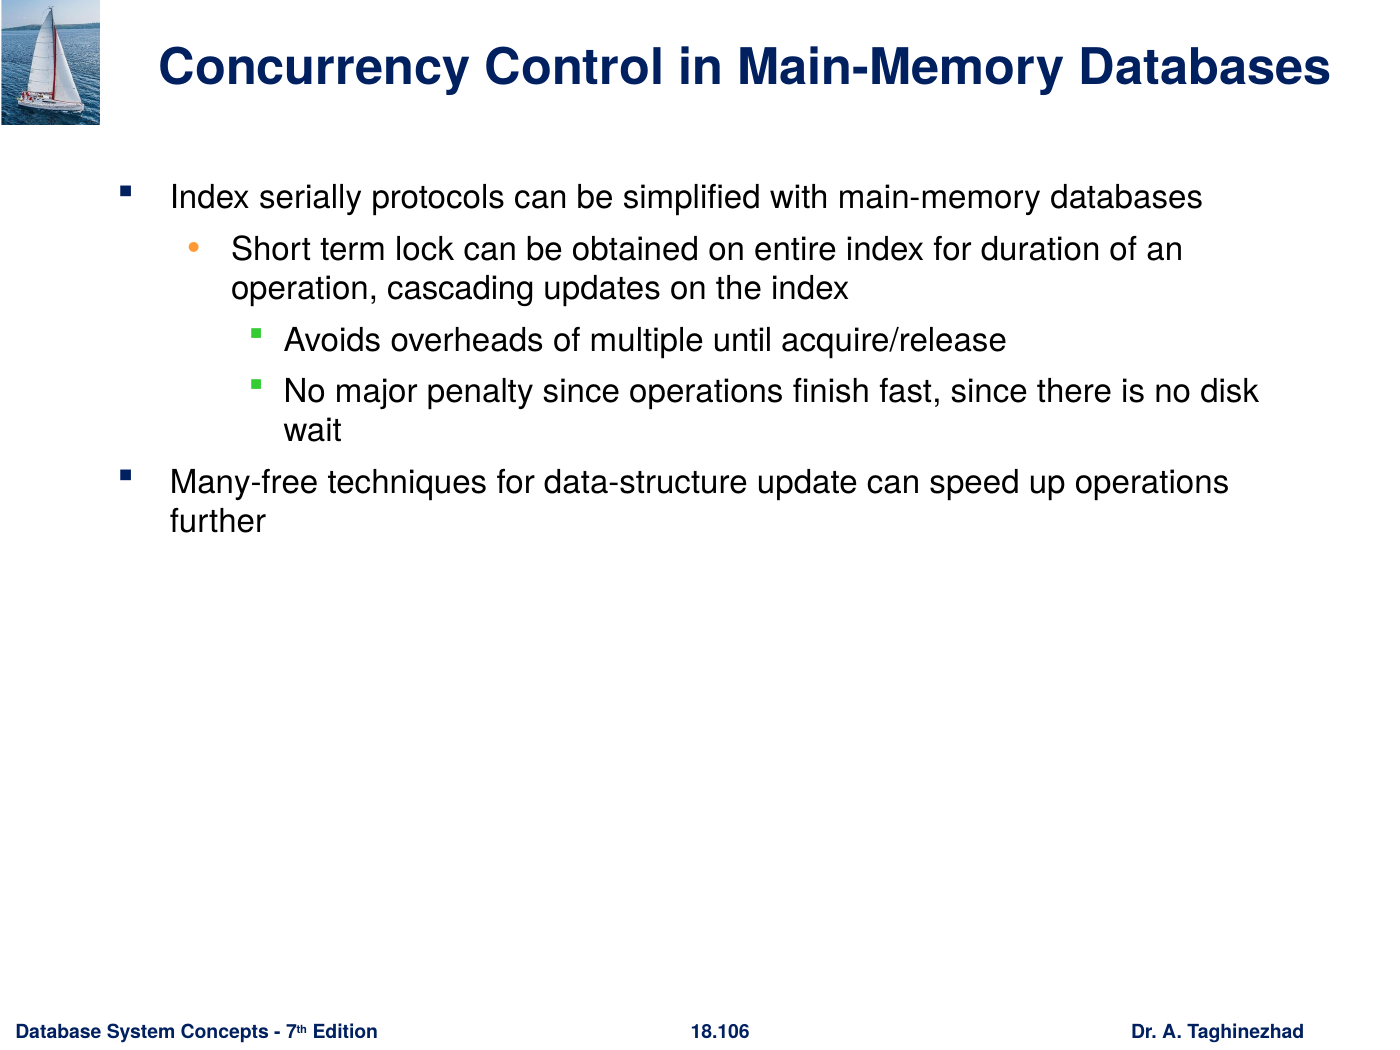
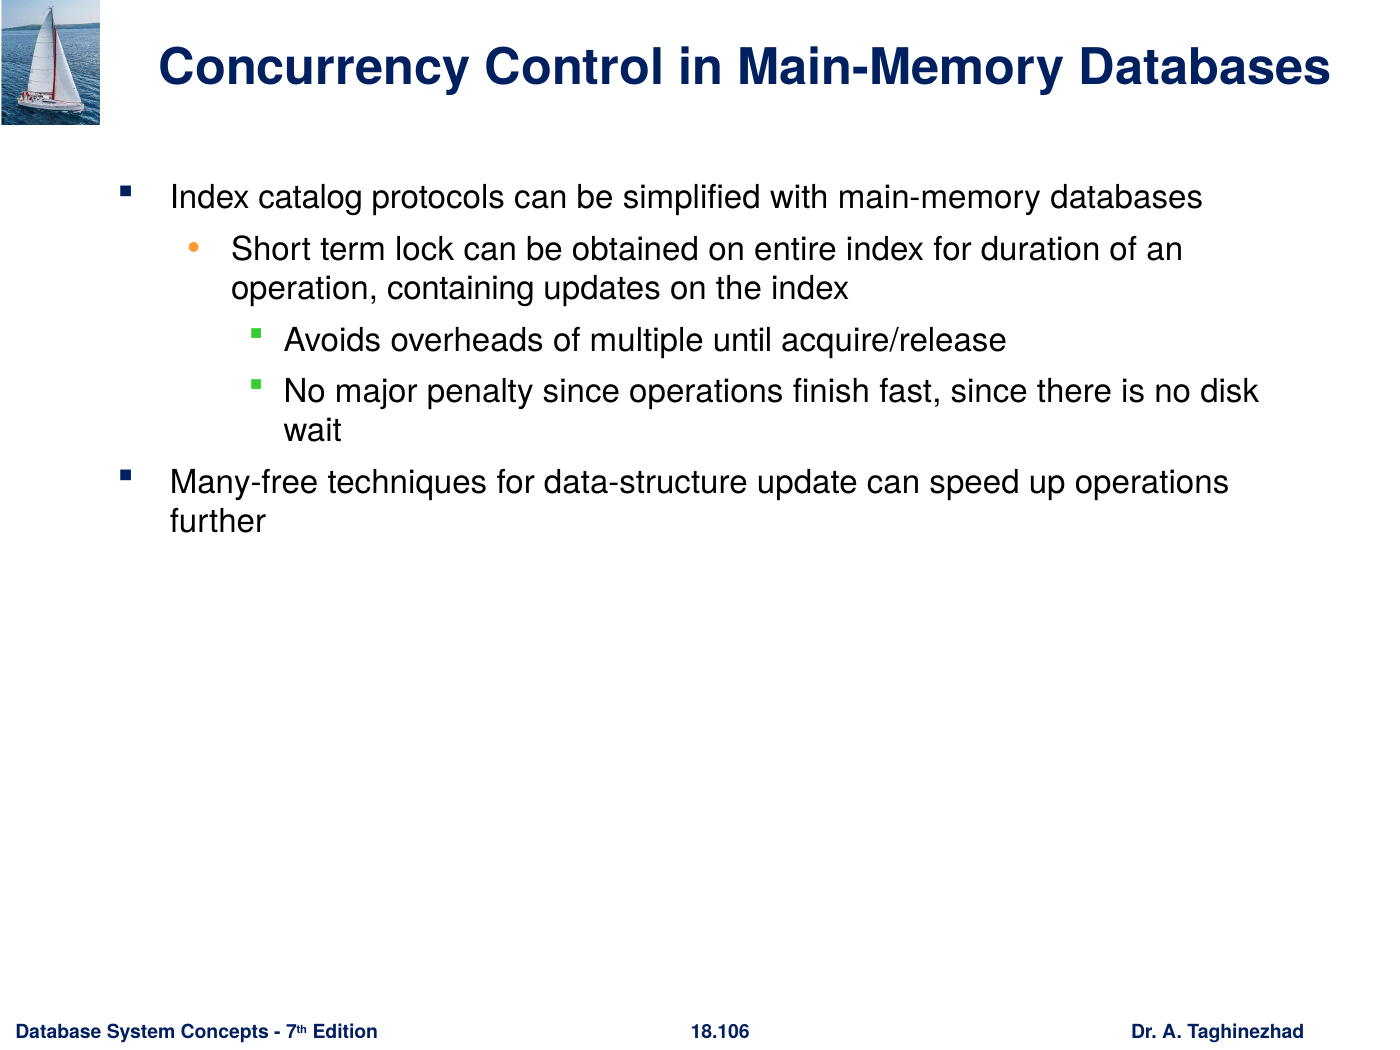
serially: serially -> catalog (311, 198)
cascading: cascading -> containing (461, 289)
